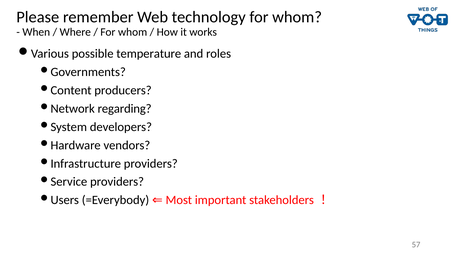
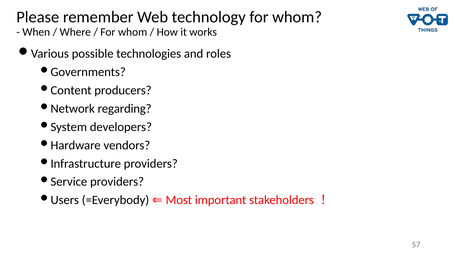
temperature: temperature -> technologies (149, 54)
